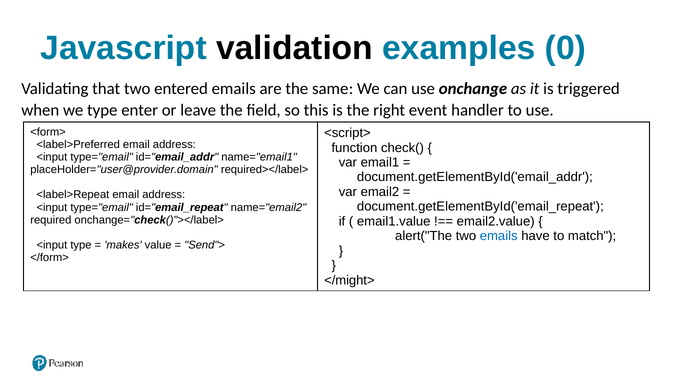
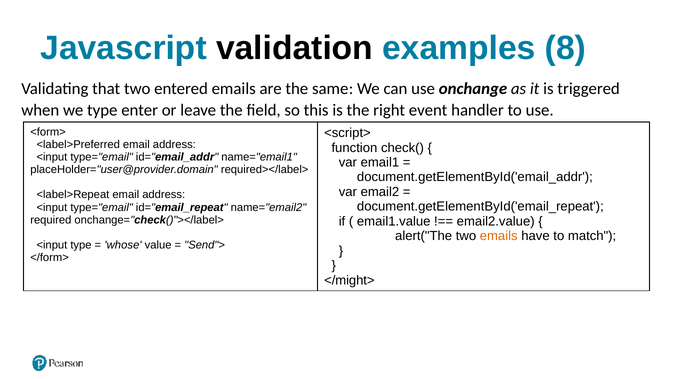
0: 0 -> 8 (565, 48)
emails colour: blue -> orange (499, 236)
makes: makes -> whose (123, 245)
